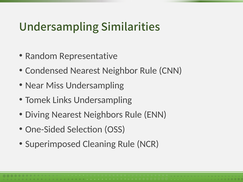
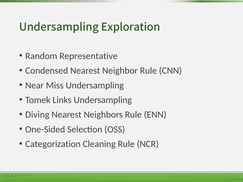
Similarities: Similarities -> Exploration (131, 27)
Superimposed: Superimposed -> Categorization (53, 144)
